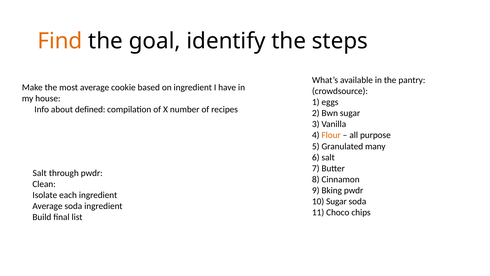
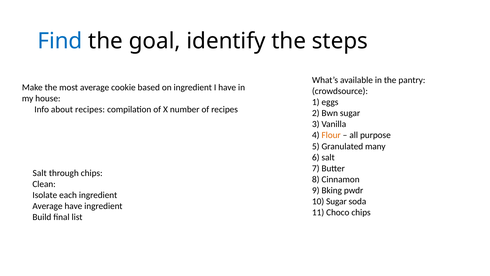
Find colour: orange -> blue (60, 41)
about defined: defined -> recipes (90, 109)
through pwdr: pwdr -> chips (92, 173)
Average soda: soda -> have (73, 206)
